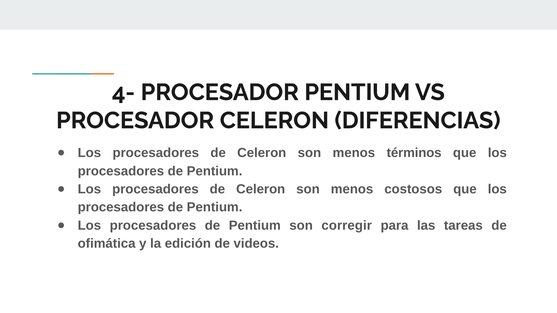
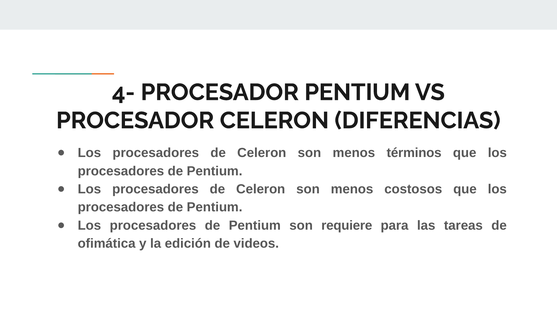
corregir: corregir -> requiere (347, 226)
